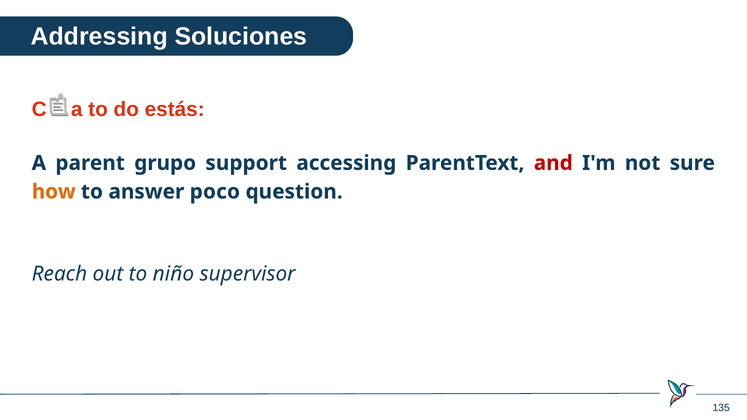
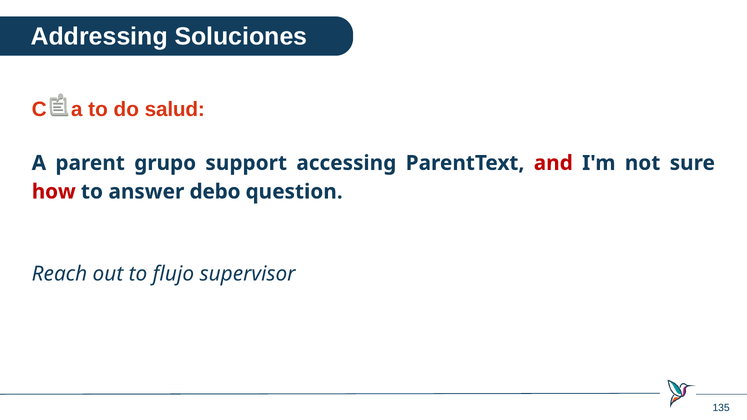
estás: estás -> salud (175, 110)
how colour: orange -> red (54, 192)
poco: poco -> debo (215, 192)
niño: niño -> flujo (173, 274)
